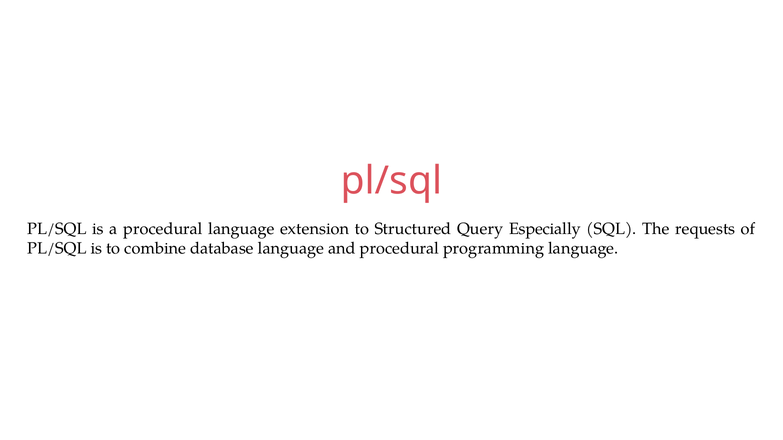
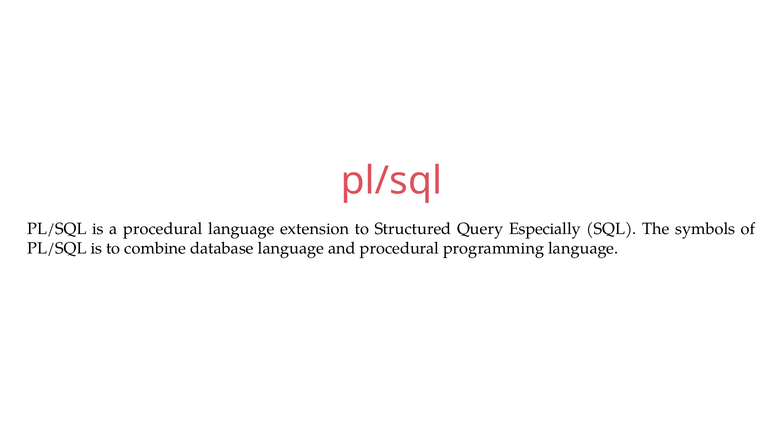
requests: requests -> symbols (705, 229)
